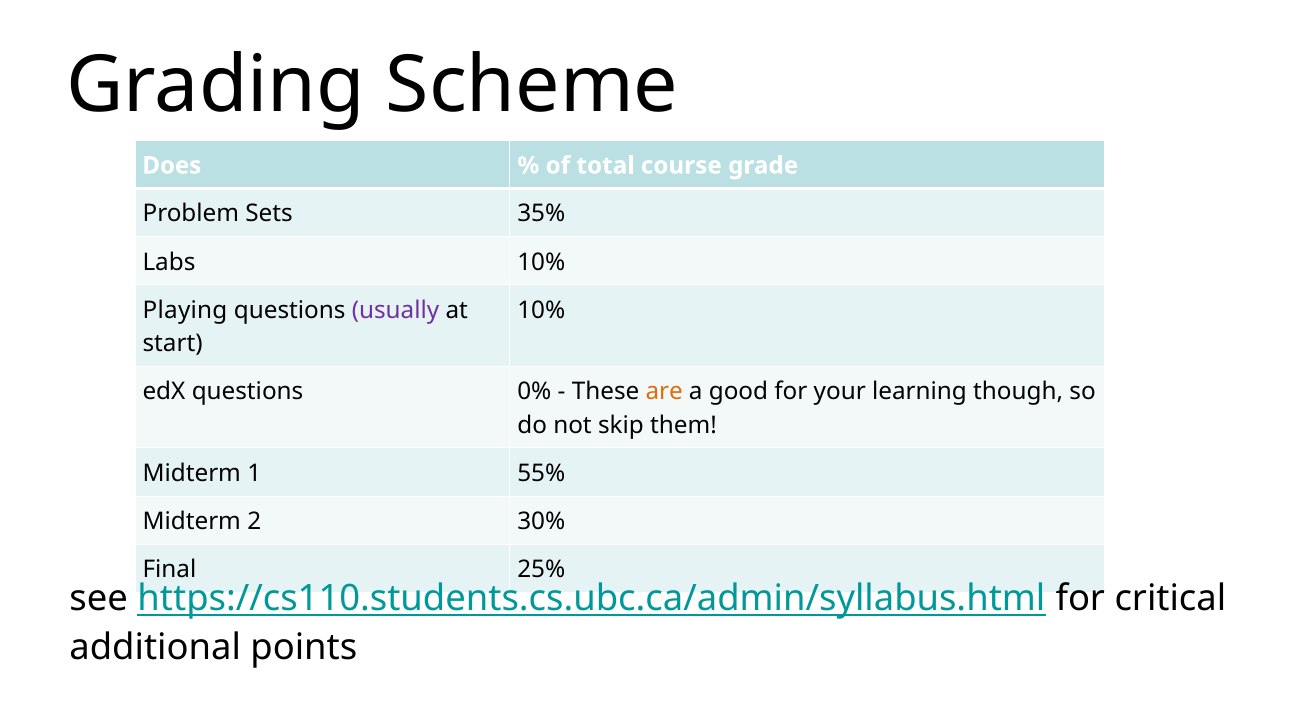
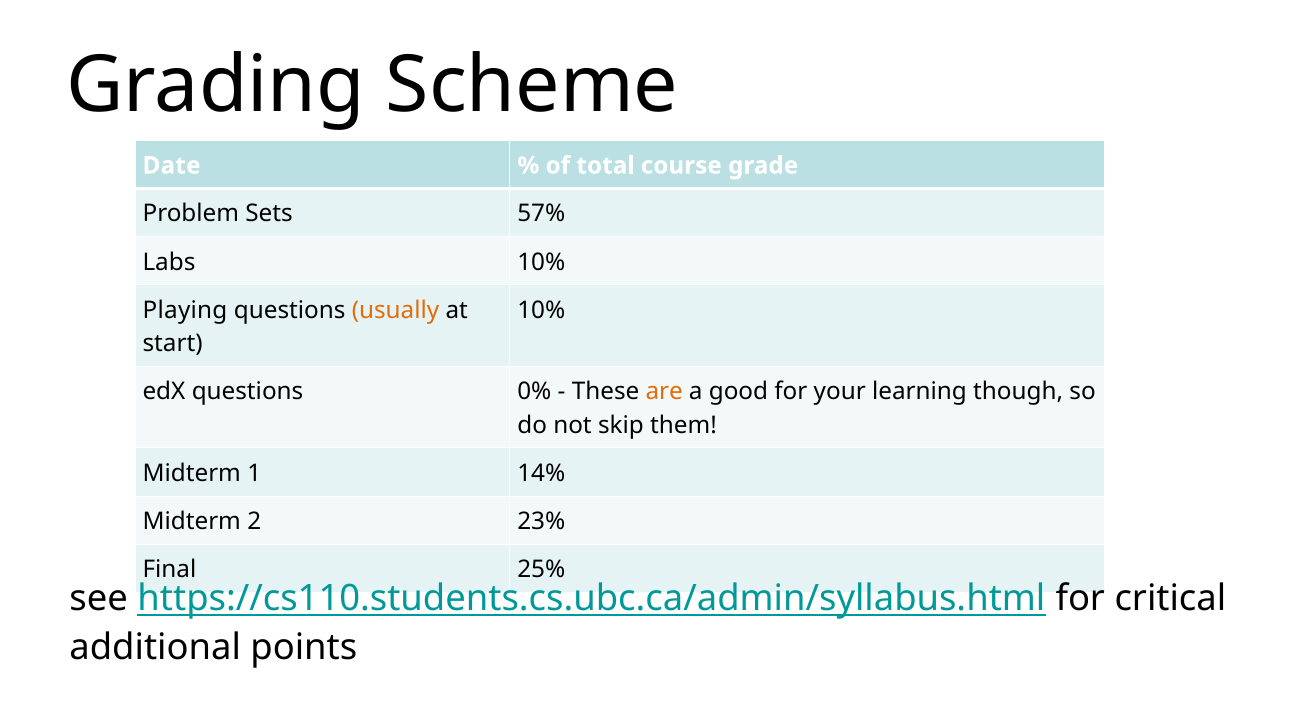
Does: Does -> Date (172, 166)
35%: 35% -> 57% (541, 214)
usually colour: purple -> orange (396, 311)
55%: 55% -> 14% (541, 474)
30%: 30% -> 23% (541, 522)
